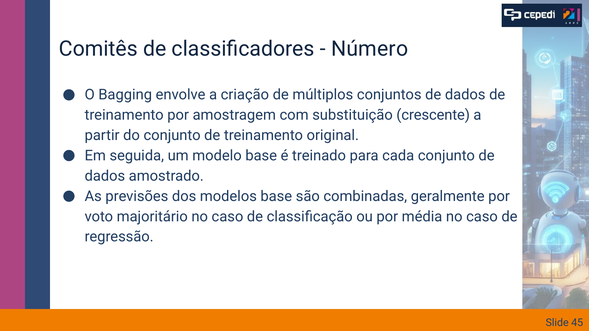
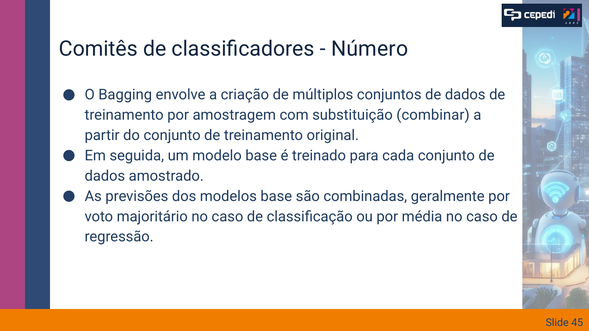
crescente: crescente -> combinar (433, 115)
